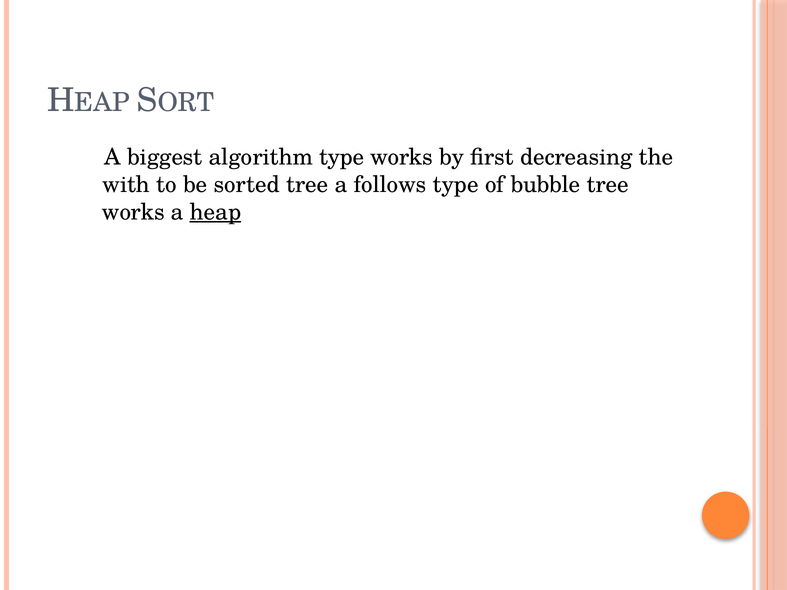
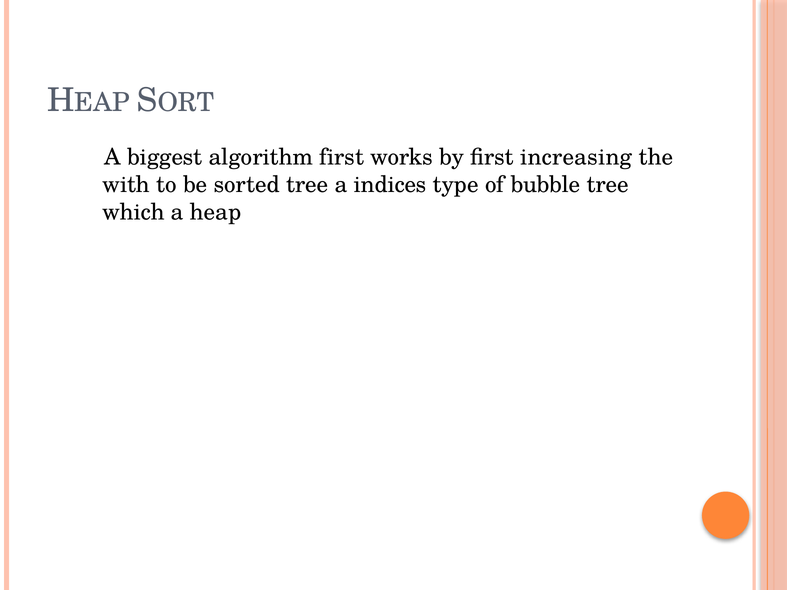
algorithm type: type -> first (342, 157)
decreasing: decreasing -> increasing (576, 157)
follows: follows -> indices (390, 185)
works: works -> which (133, 212)
heap underline: present -> none (215, 212)
